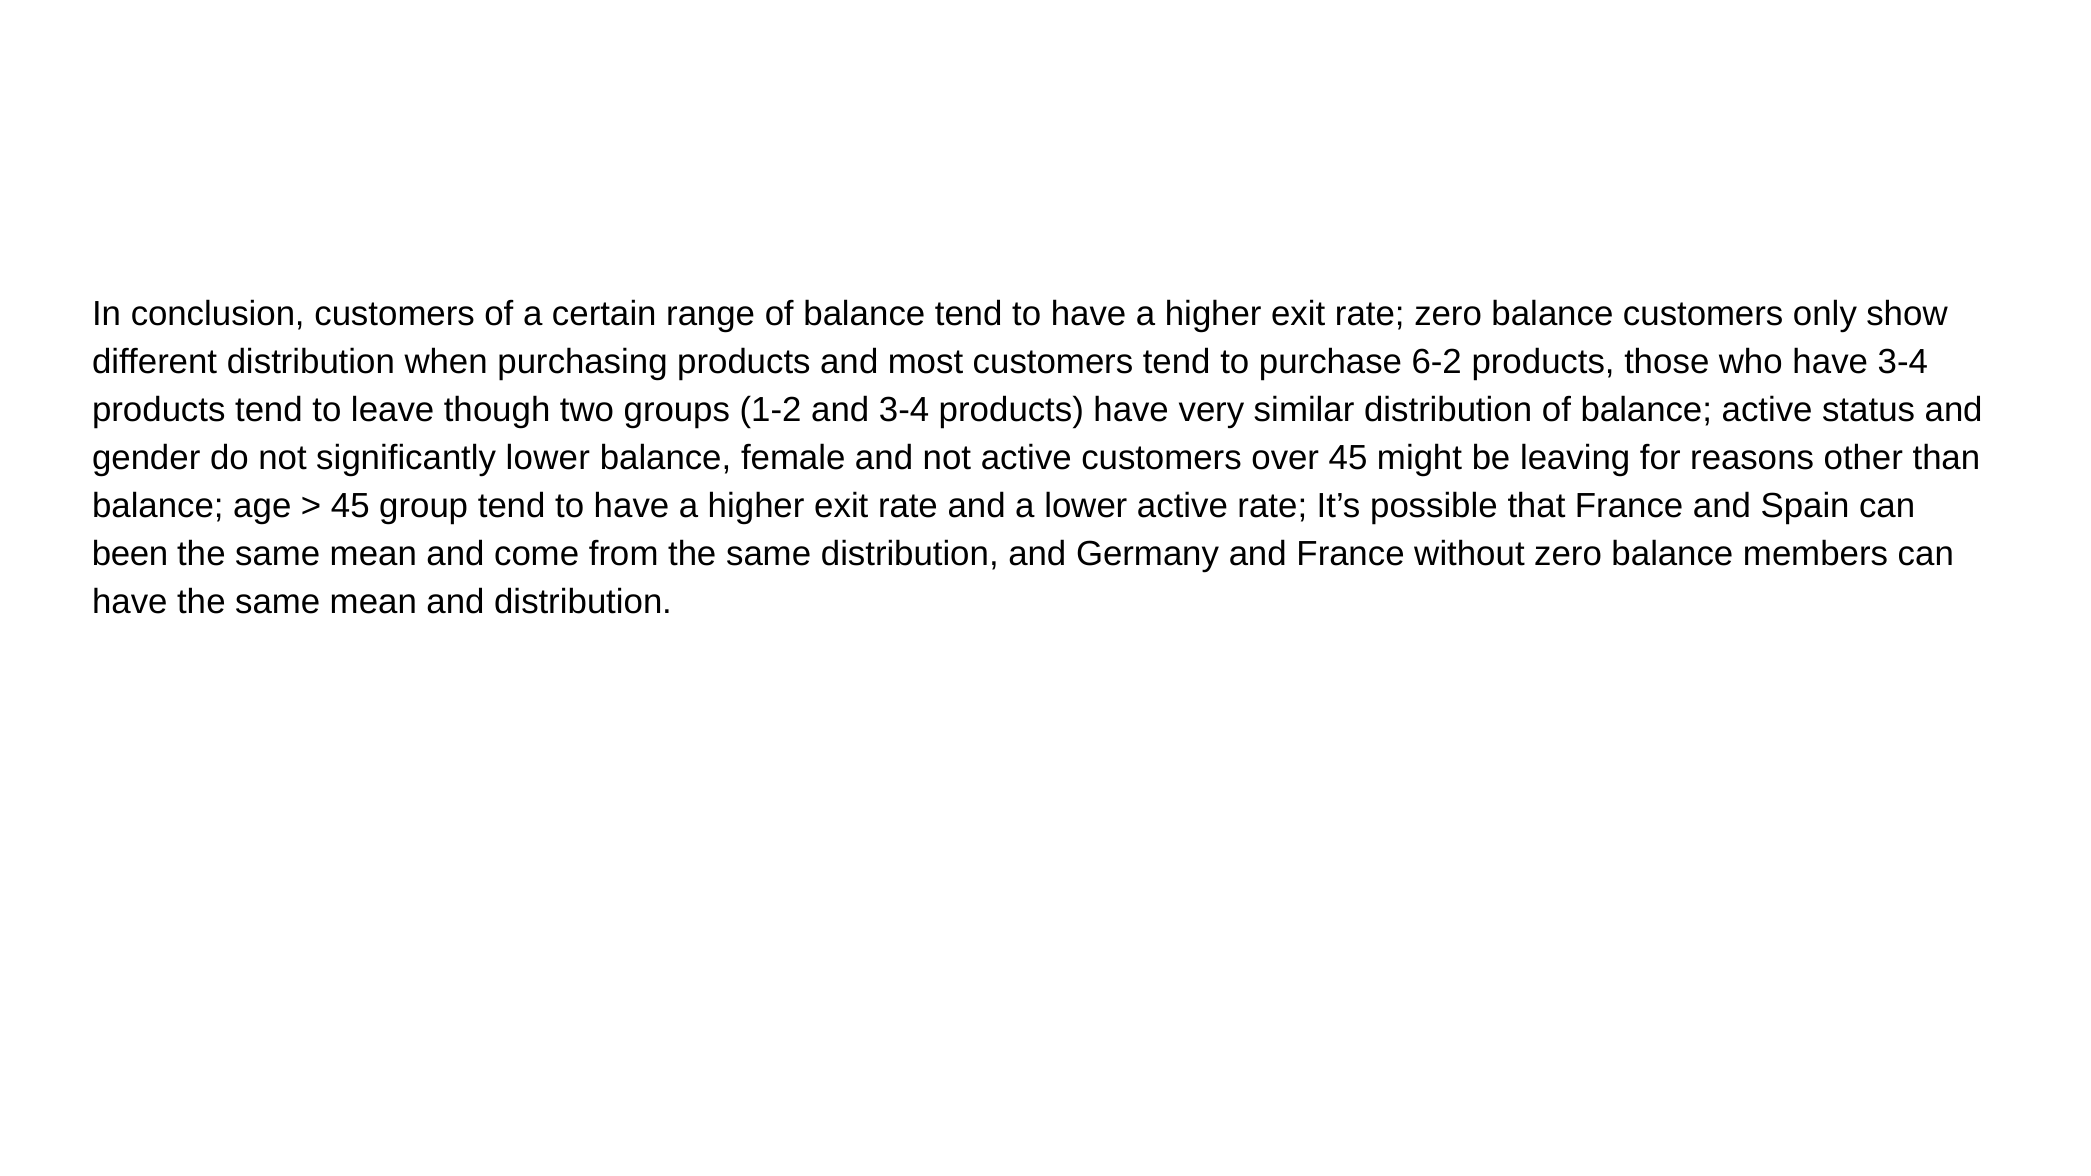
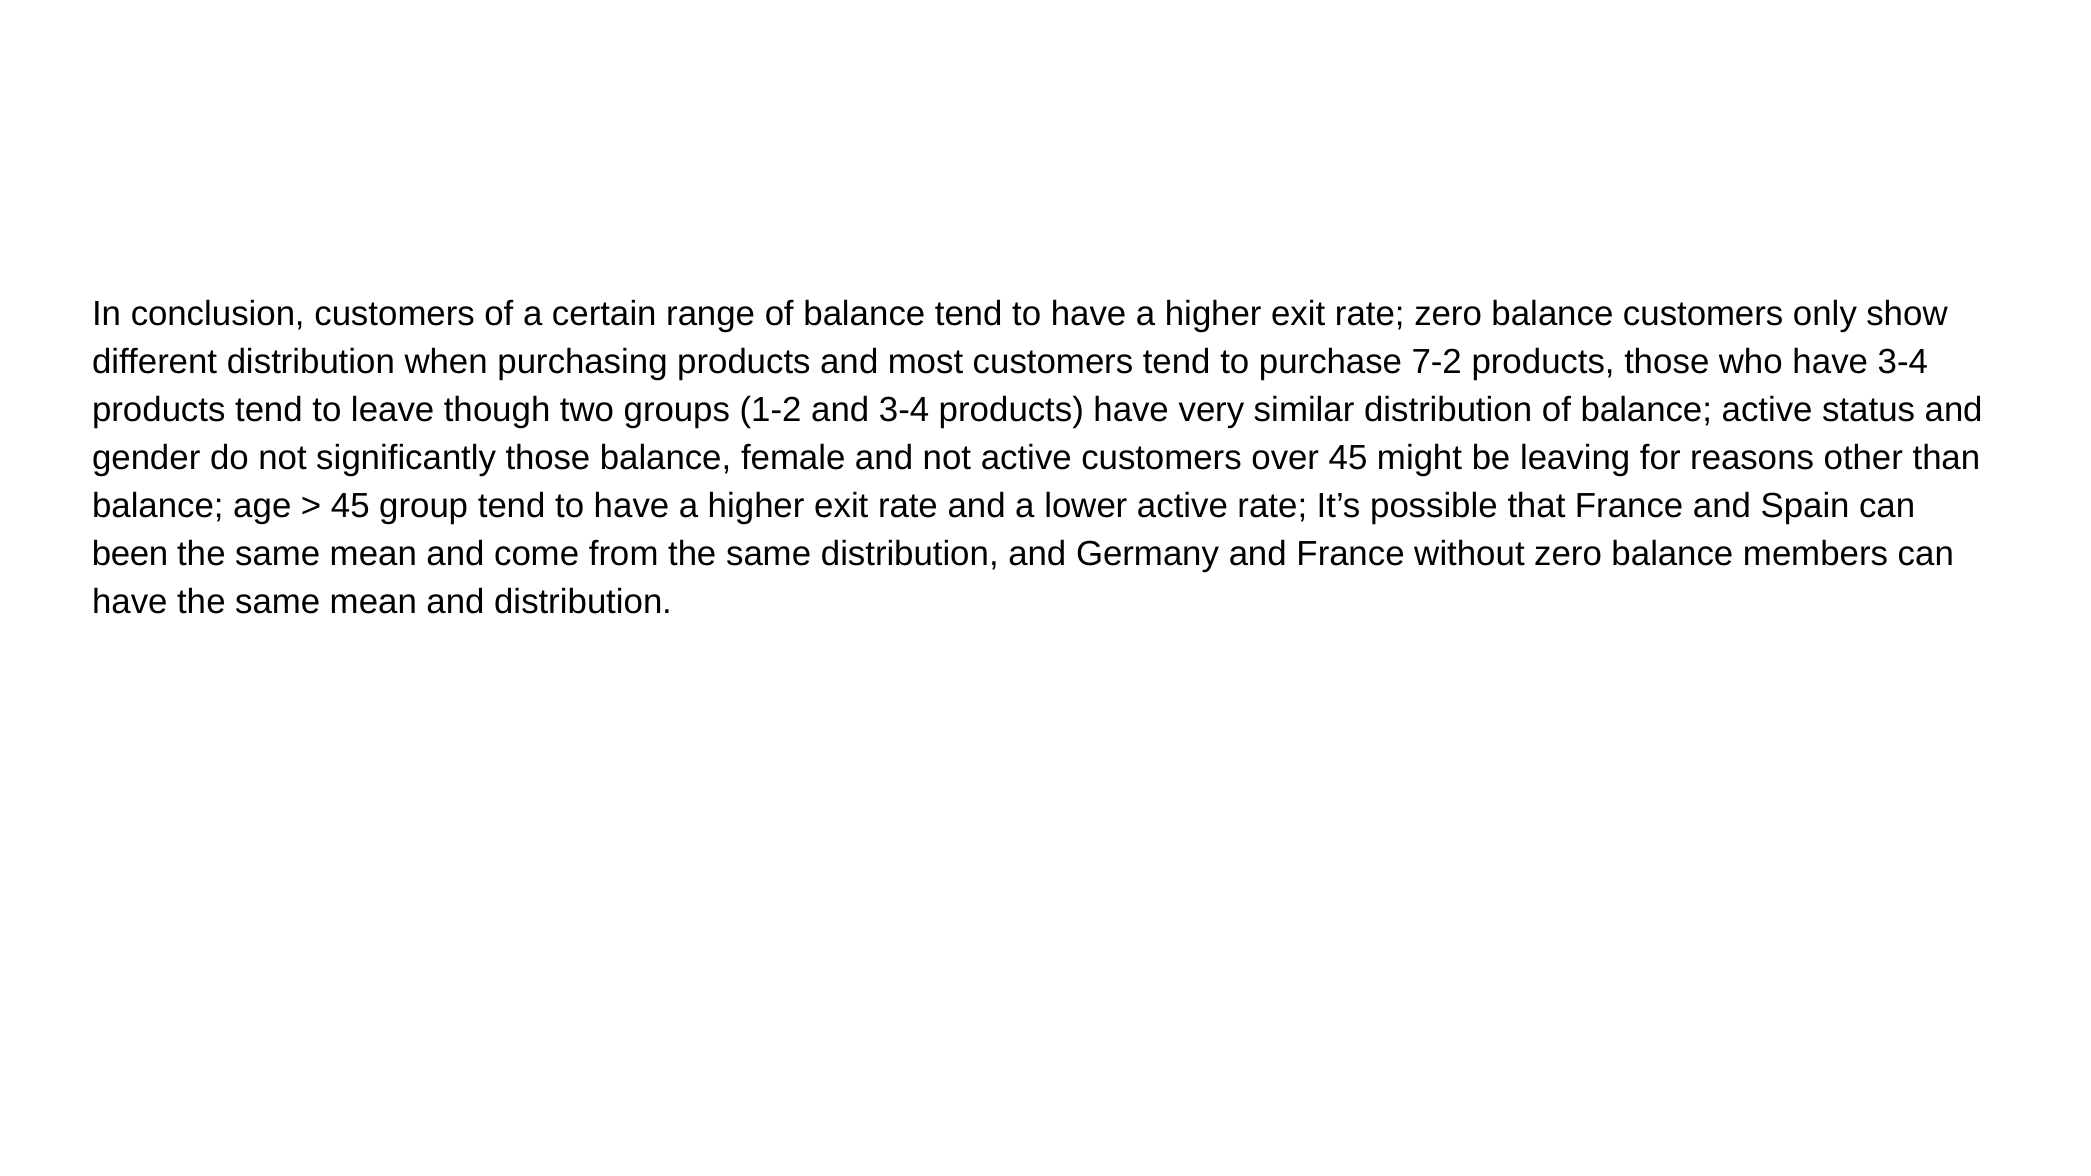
6-2: 6-2 -> 7-2 (1437, 362)
significantly lower: lower -> those (548, 458)
